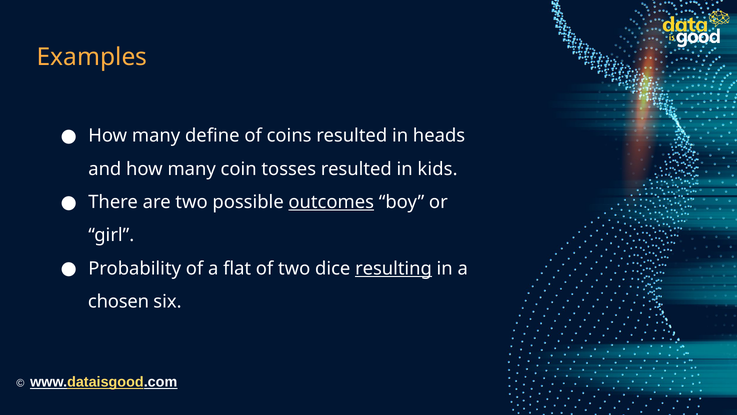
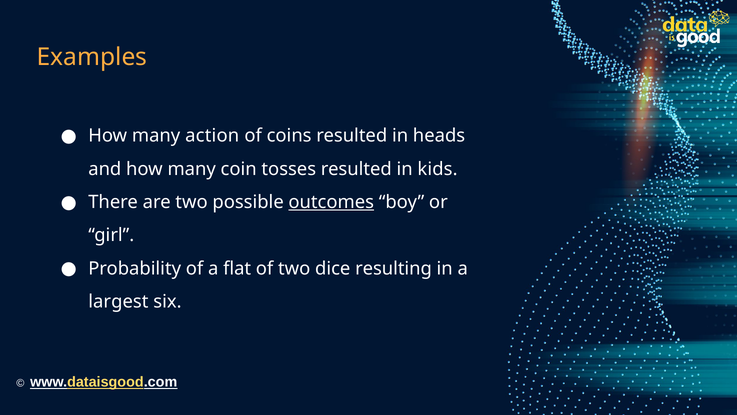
define: define -> action (212, 136)
resulting underline: present -> none (394, 268)
chosen: chosen -> largest (118, 301)
